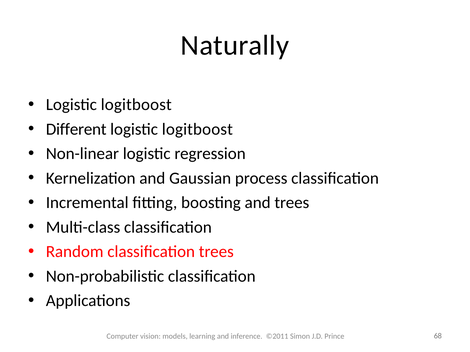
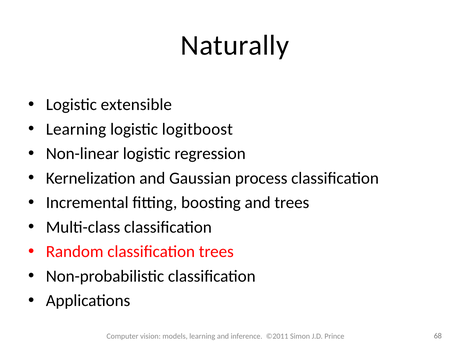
logitboost: logitboost -> extensible (136, 105)
Different: Different -> Learning (76, 129)
